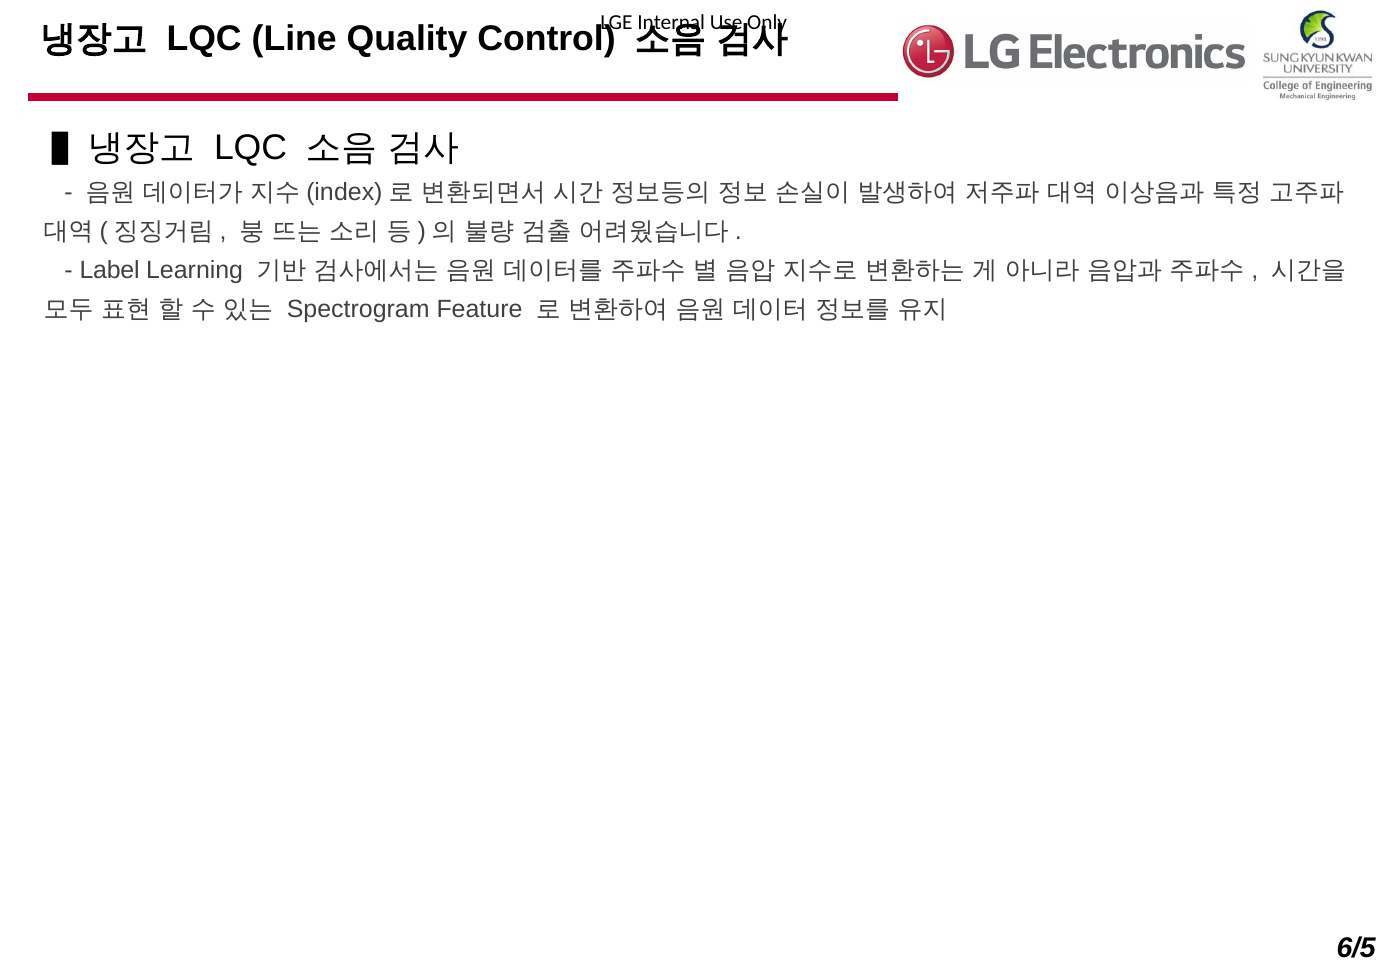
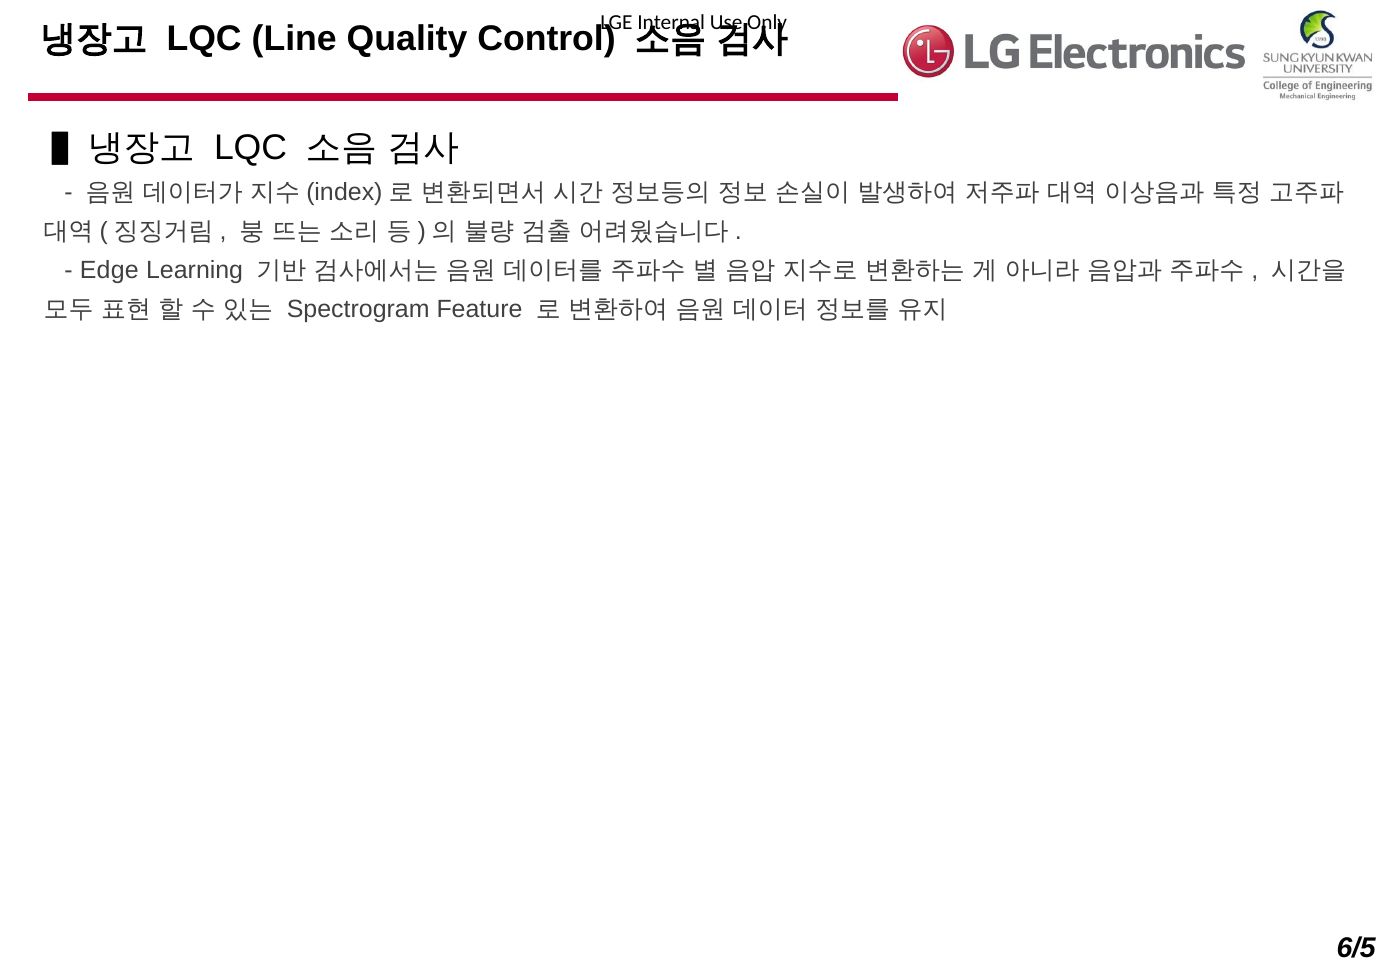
Label: Label -> Edge (109, 270)
